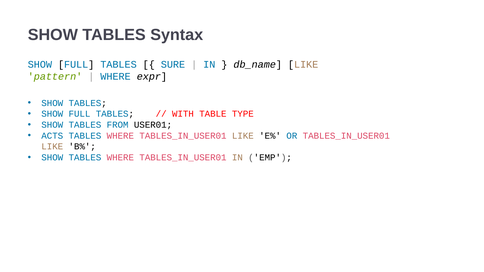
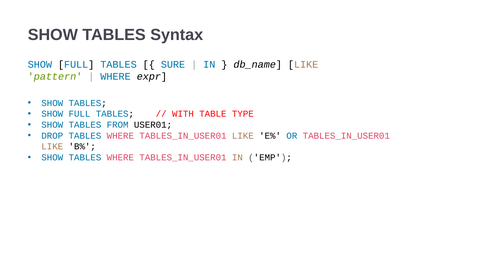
ACTS: ACTS -> DROP (52, 136)
